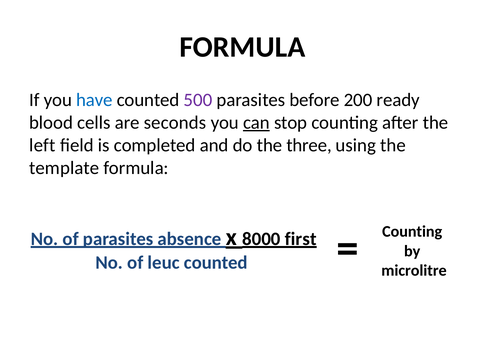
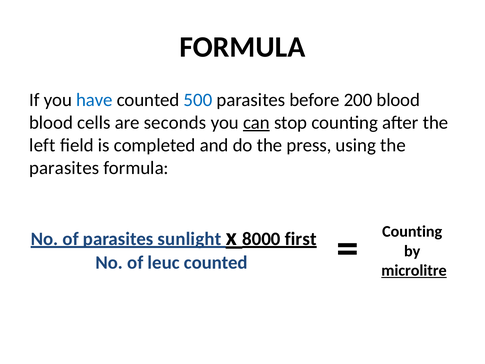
500 colour: purple -> blue (198, 100)
200 ready: ready -> blood (398, 100)
three: three -> press (309, 145)
template: template -> parasites (64, 168)
absence: absence -> sunlight (189, 239)
microlitre underline: none -> present (414, 270)
